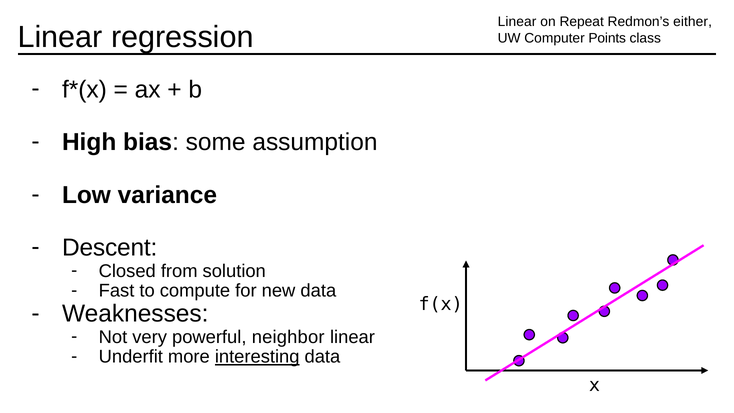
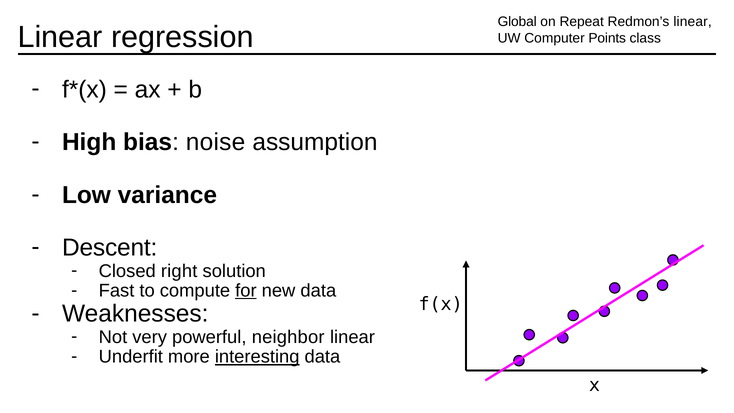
Linear: Linear -> Global (517, 22)
Redmon’s either: either -> linear (693, 22)
some: some -> noise (216, 142)
from: from -> right (179, 271)
for underline: none -> present (246, 291)
